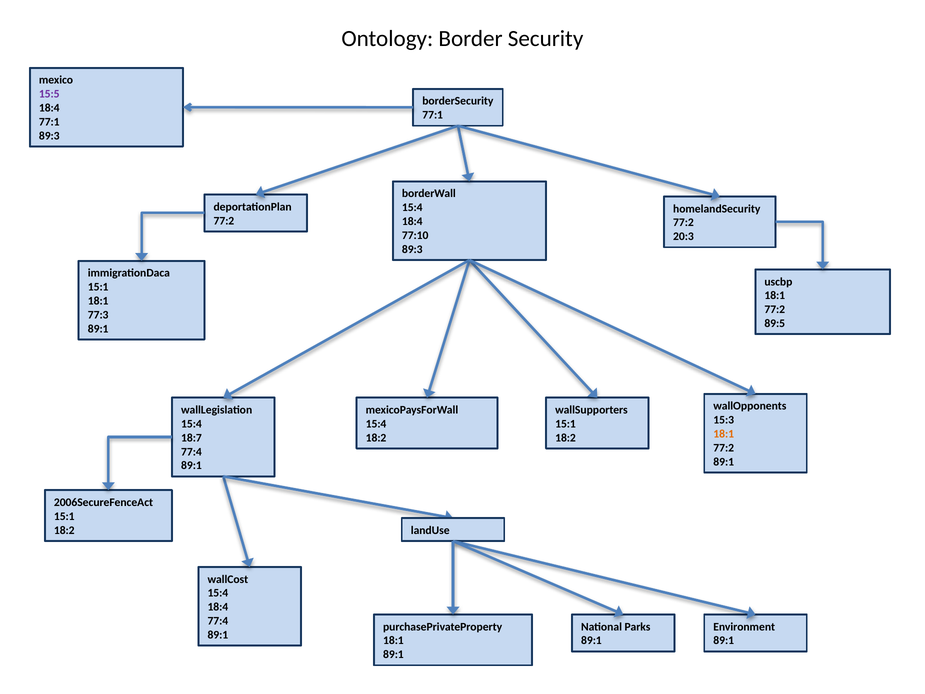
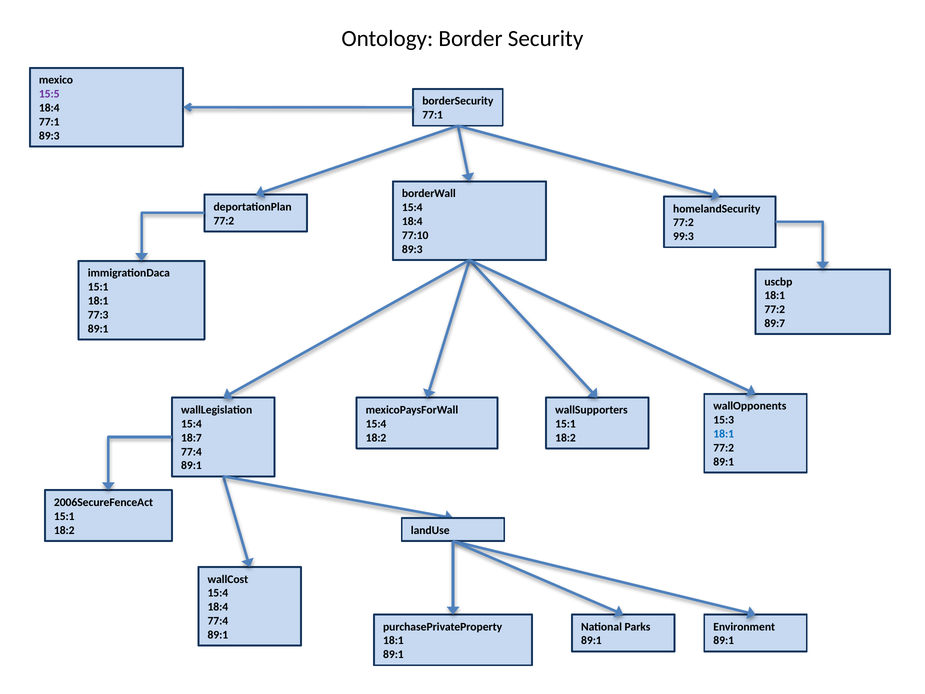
20:3: 20:3 -> 99:3 (683, 236)
89:5: 89:5 -> 89:7 (775, 323)
18:1 colour: orange -> blue (724, 434)
